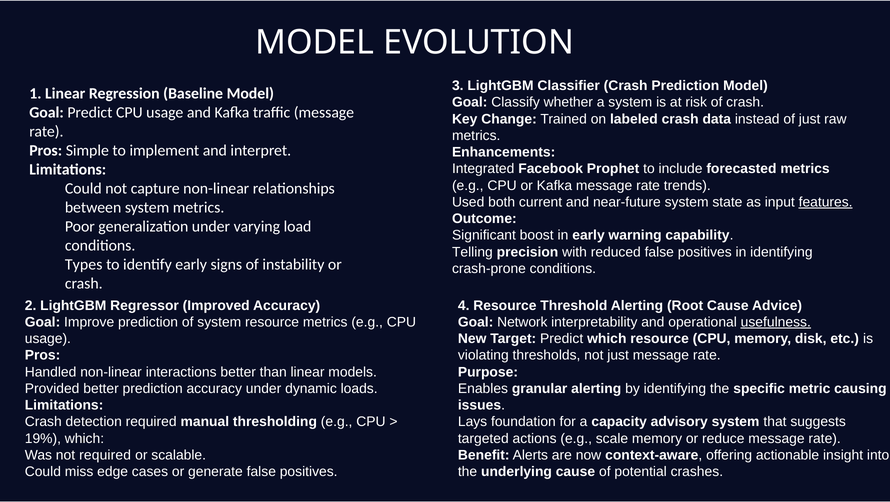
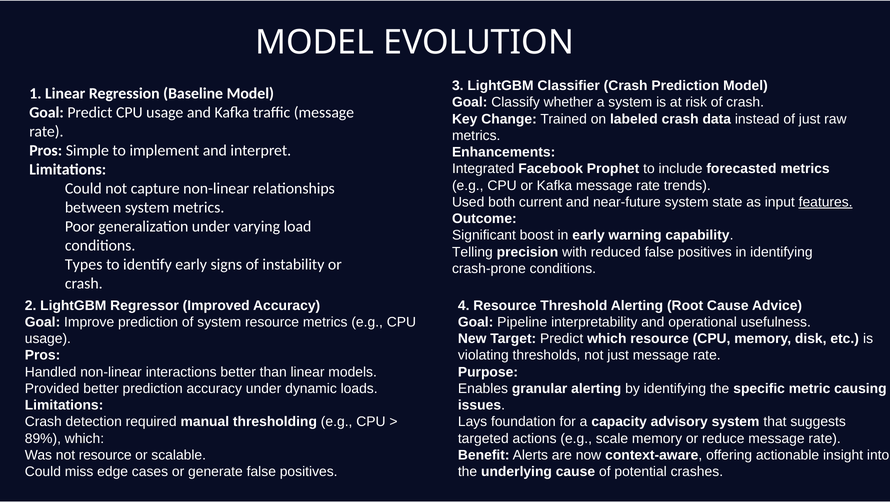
Network: Network -> Pipeline (522, 322)
usefulness underline: present -> none (776, 322)
19%: 19% -> 89% (43, 438)
not required: required -> resource (105, 455)
